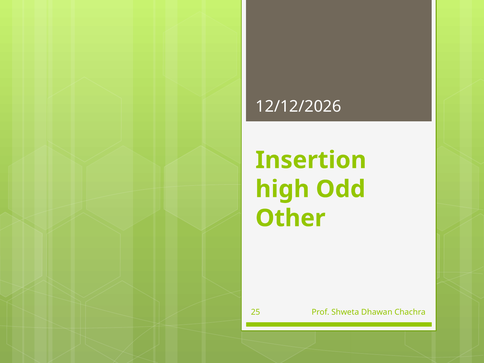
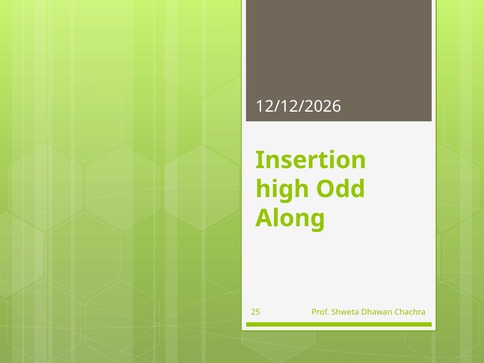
Other: Other -> Along (290, 218)
